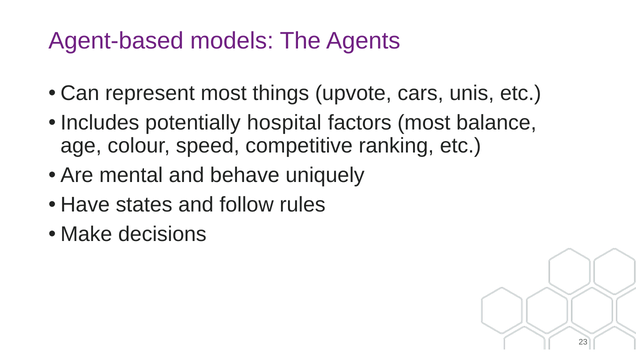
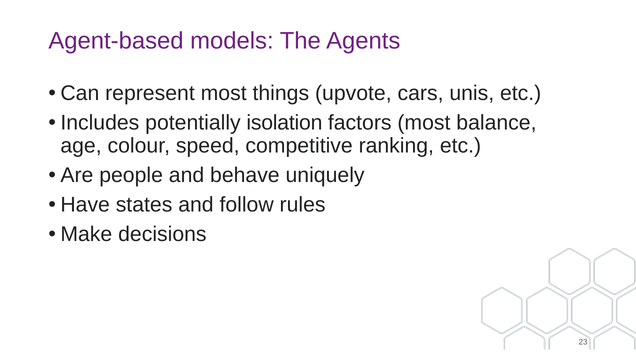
hospital: hospital -> isolation (284, 123)
mental: mental -> people (131, 175)
